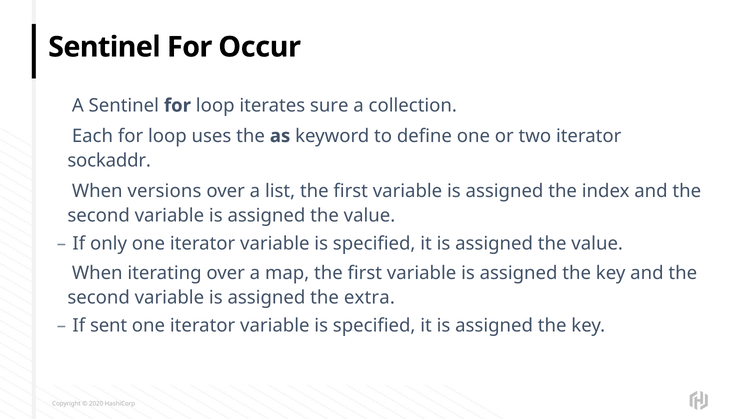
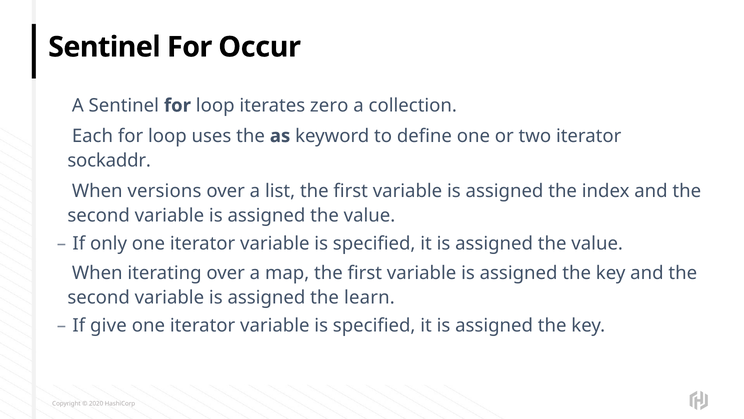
sure: sure -> zero (329, 105)
extra: extra -> learn (369, 297)
sent: sent -> give (108, 325)
